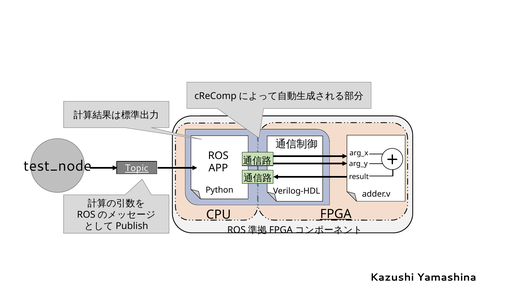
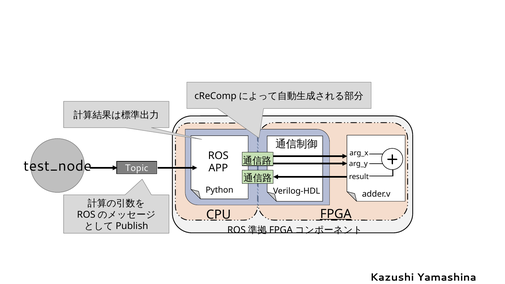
Topic underline: present -> none (137, 168)
